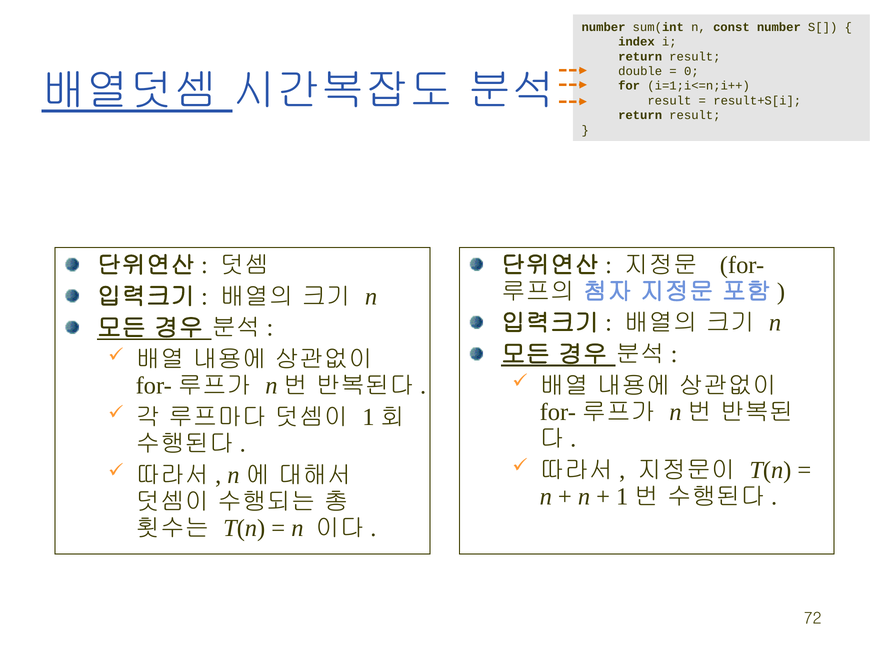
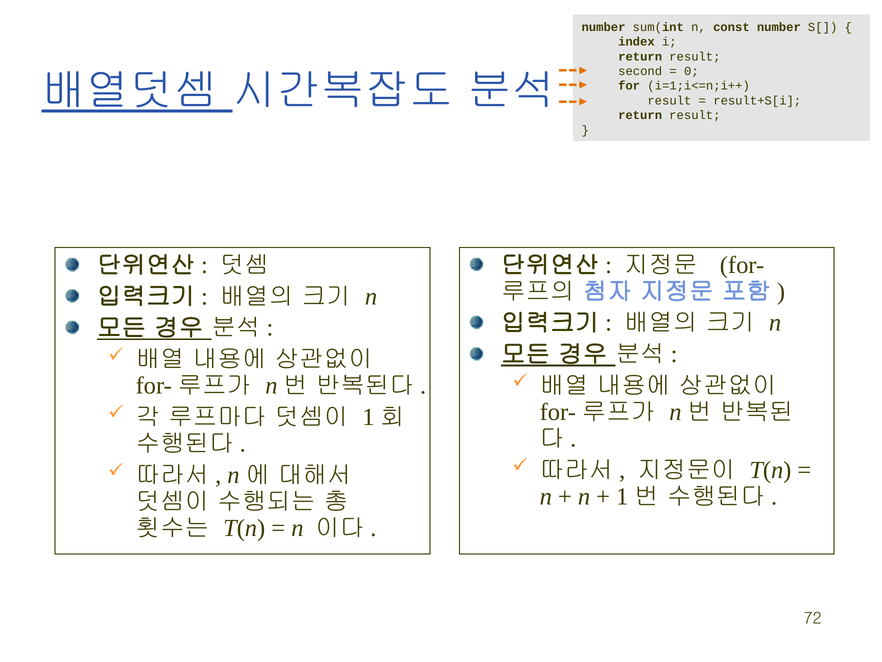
double: double -> second (640, 71)
